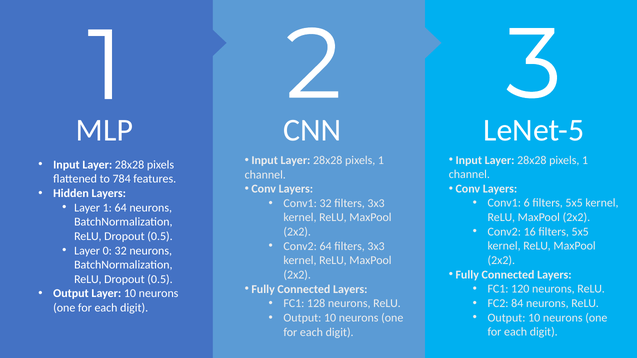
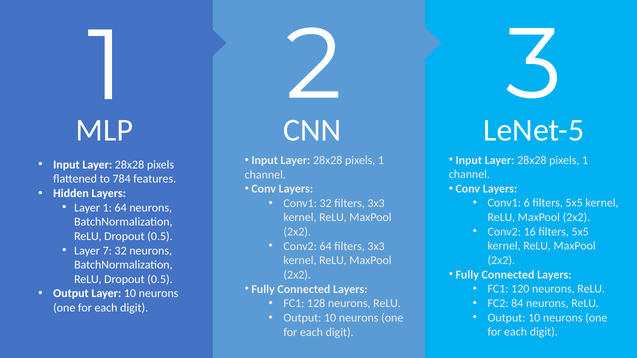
0: 0 -> 7 (107, 251)
